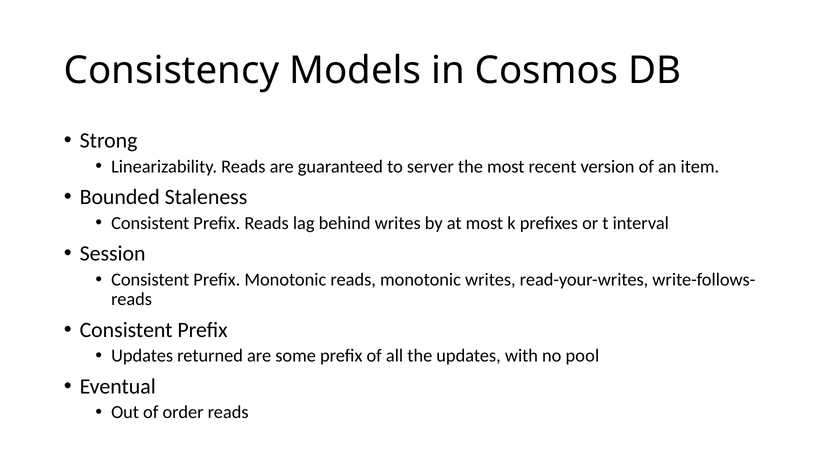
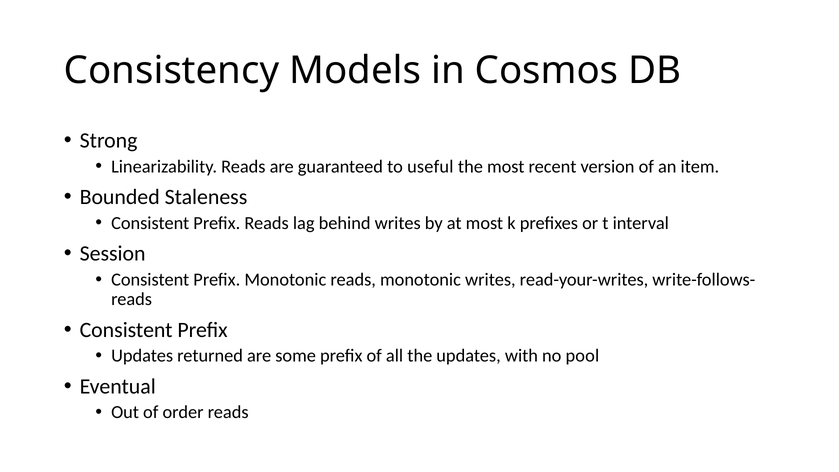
server: server -> useful (430, 167)
